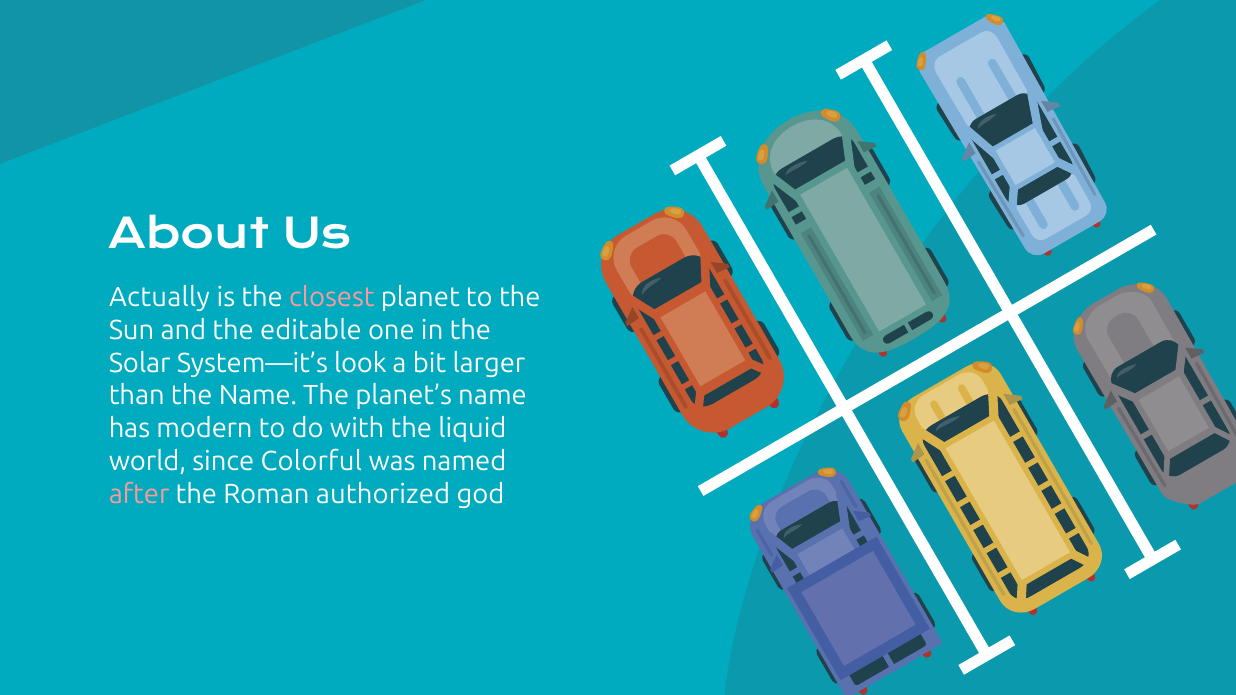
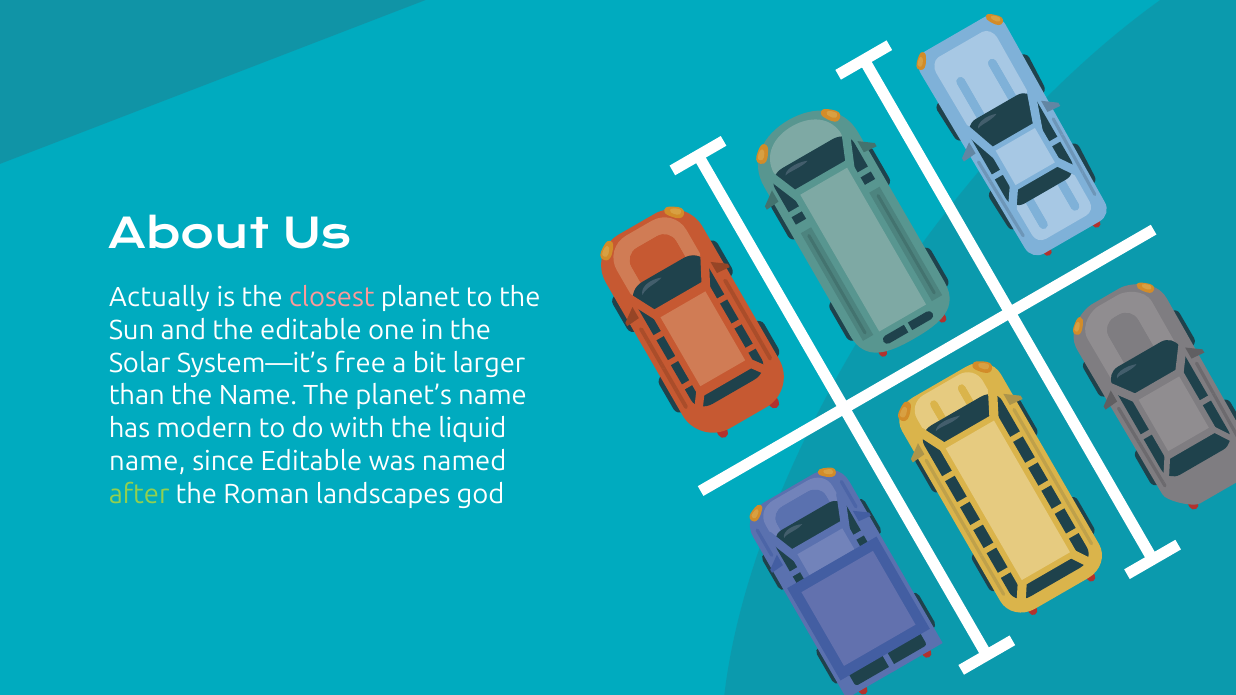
look: look -> free (360, 363)
world: world -> name (147, 462)
since Colorful: Colorful -> Editable (311, 462)
after colour: pink -> light green (139, 495)
authorized: authorized -> landscapes (383, 495)
